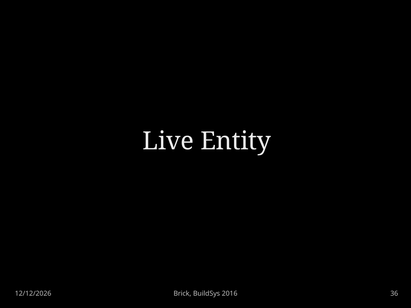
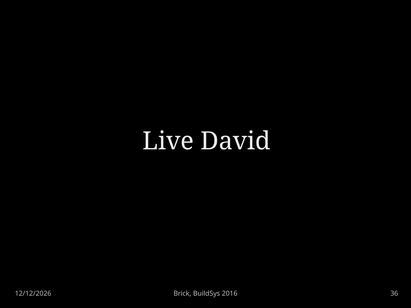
Entity: Entity -> David (236, 141)
